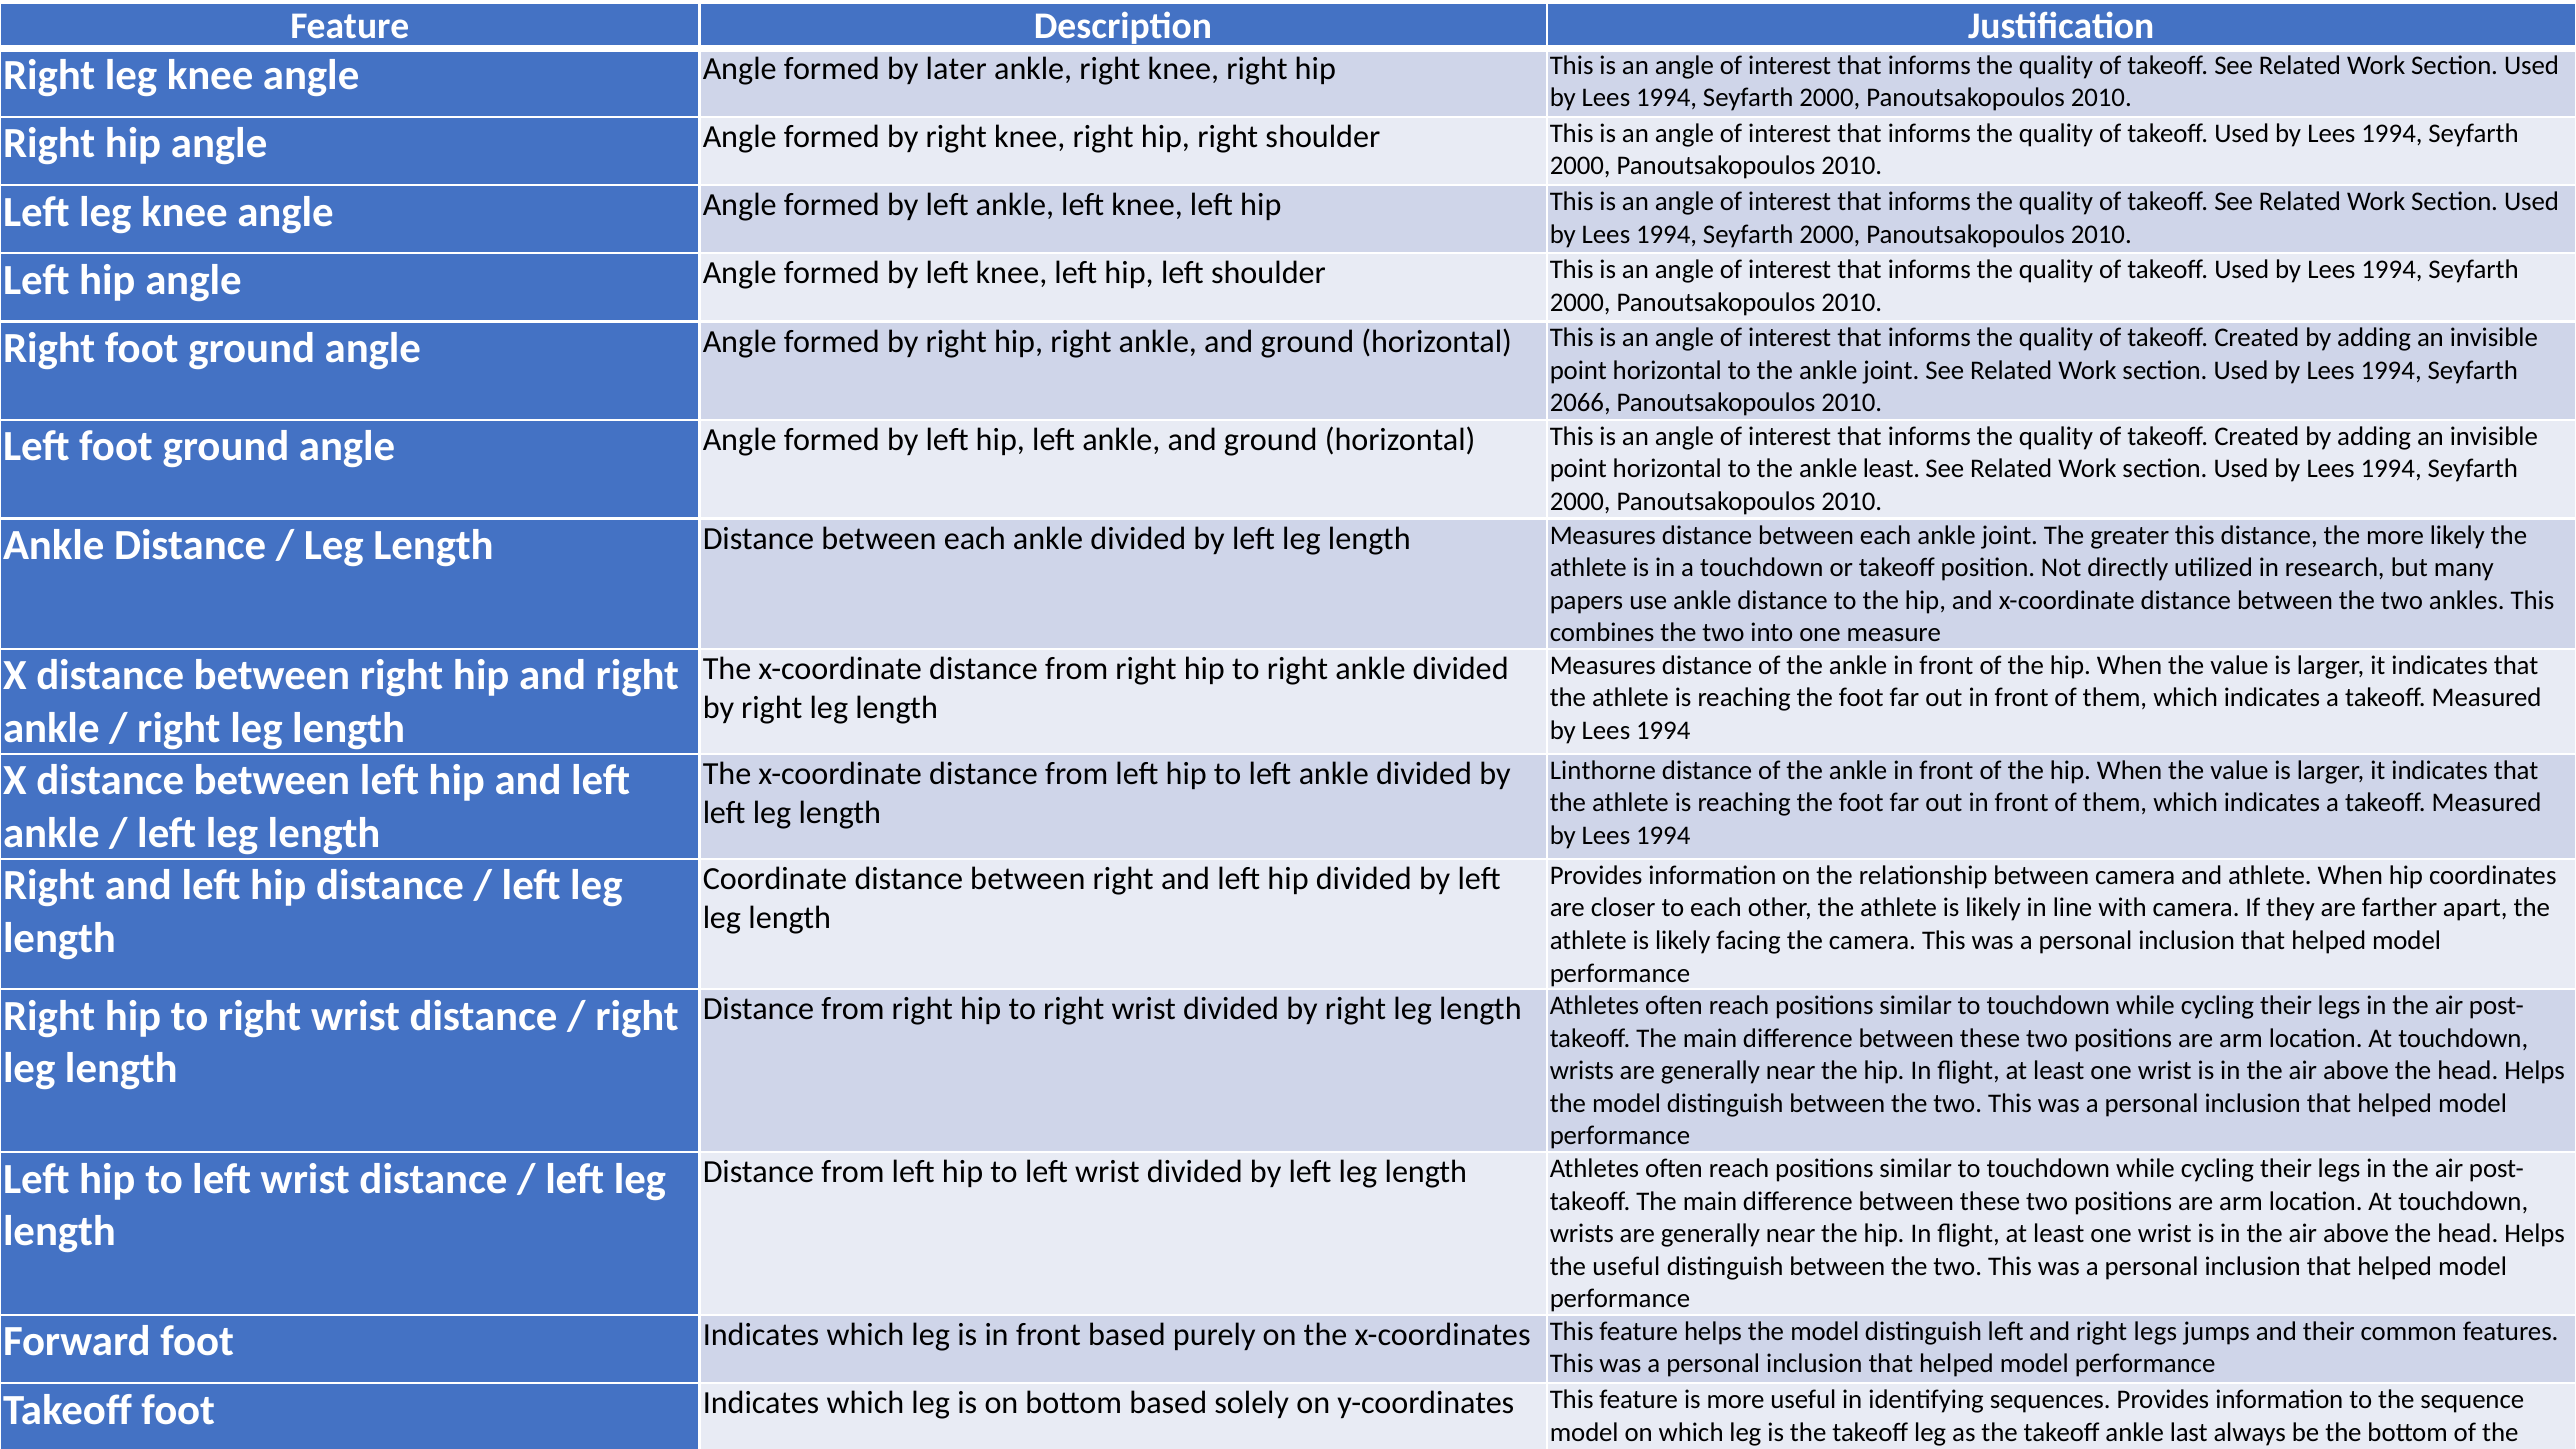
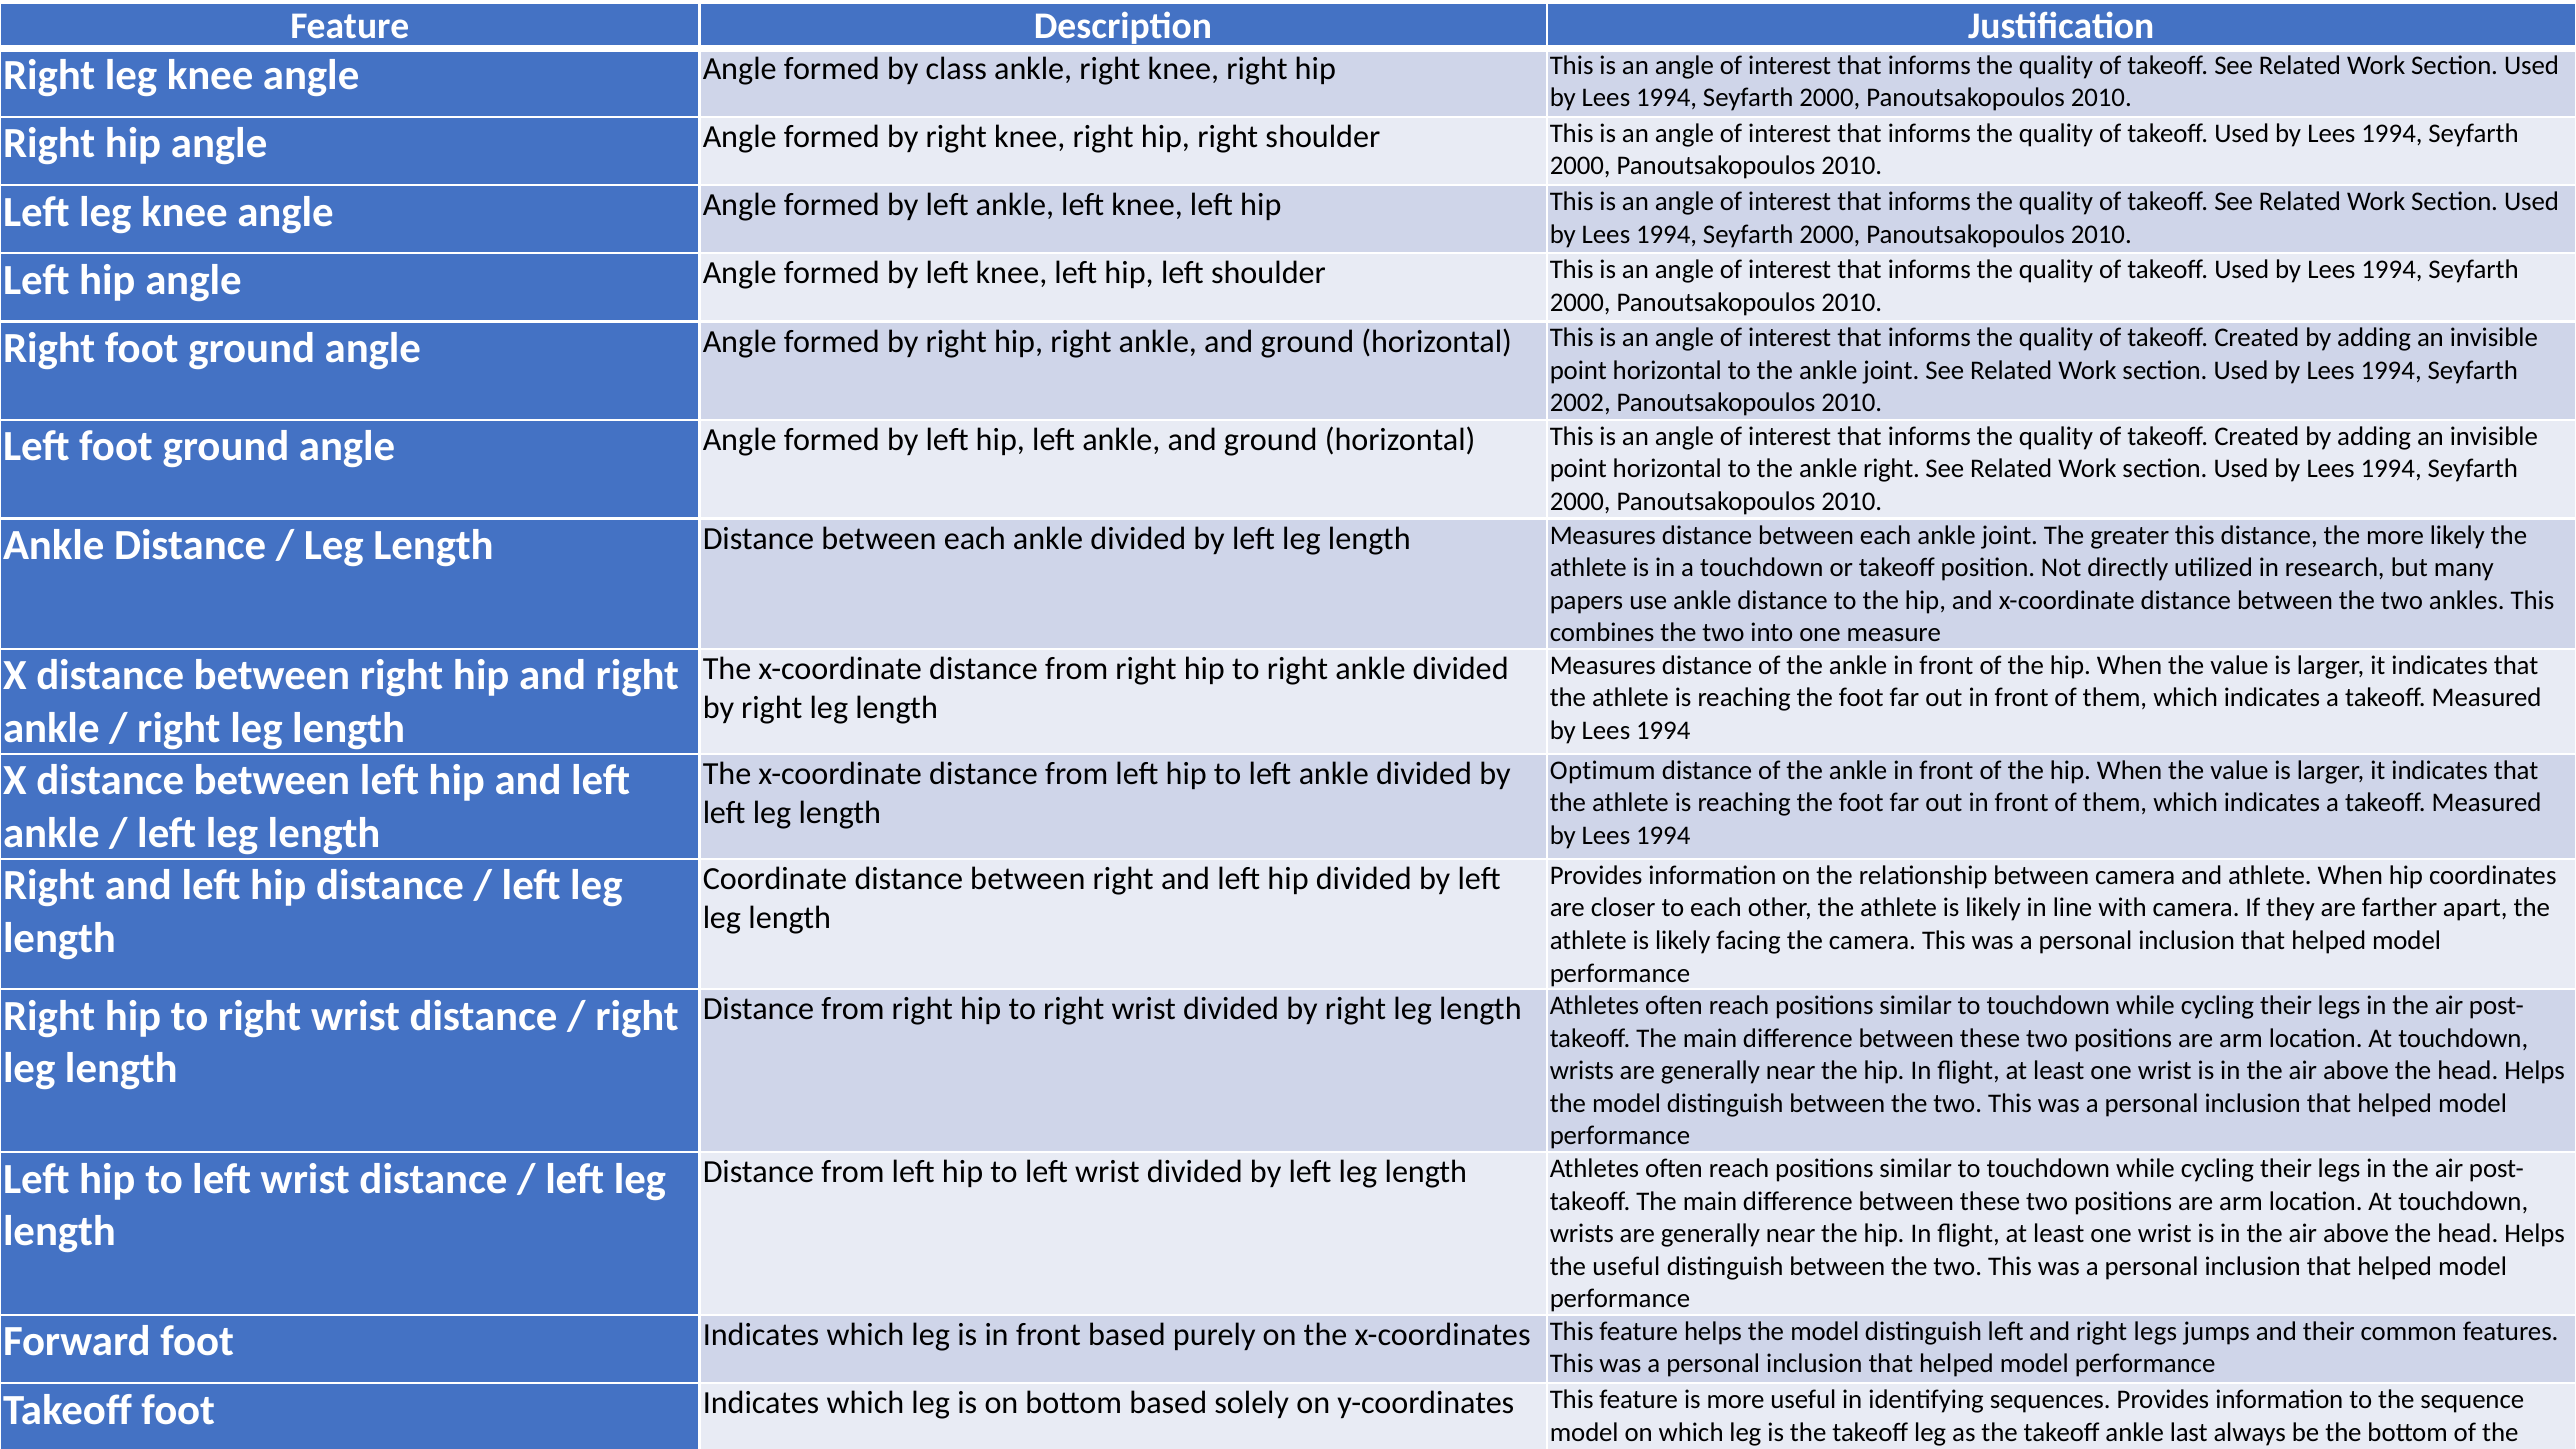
later: later -> class (956, 69)
2066: 2066 -> 2002 (1580, 403)
the ankle least: least -> right (1891, 469)
Linthorne: Linthorne -> Optimum (1603, 770)
